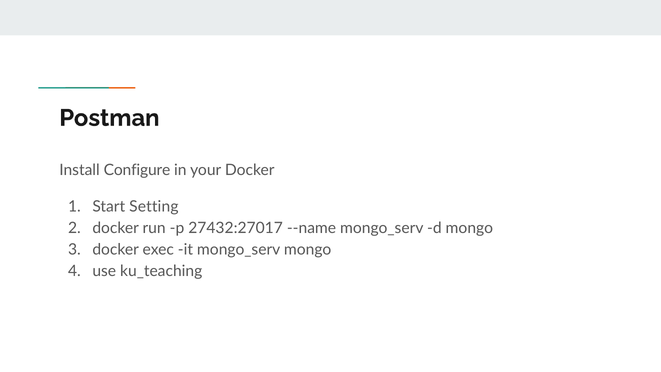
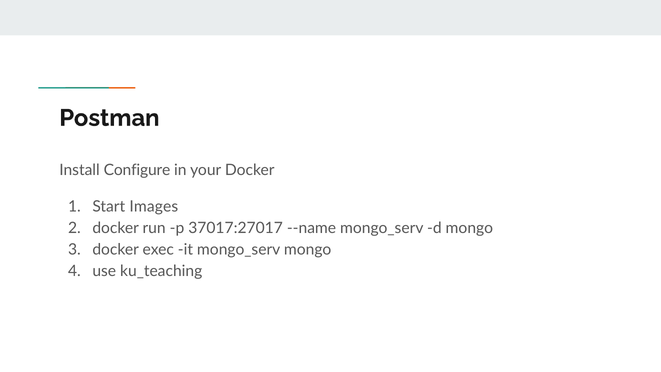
Setting: Setting -> Images (154, 206)
27432:27017: 27432:27017 -> 37017:27017 (236, 228)
